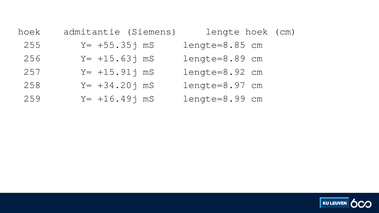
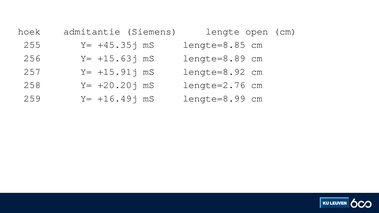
lengte hoek: hoek -> open (257, 31)
+55.35j: +55.35j -> +45.35j (117, 45)
+34.20j: +34.20j -> +20.20j (117, 85)
lengte=8.97: lengte=8.97 -> lengte=2.76 (214, 85)
